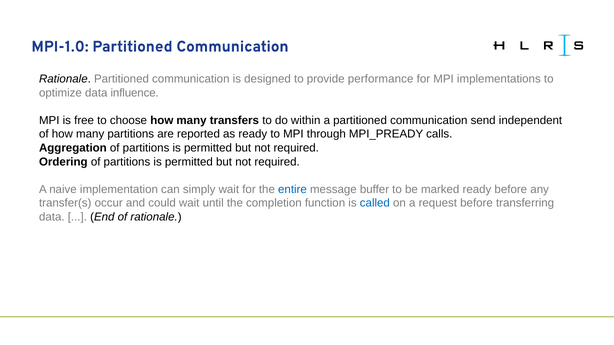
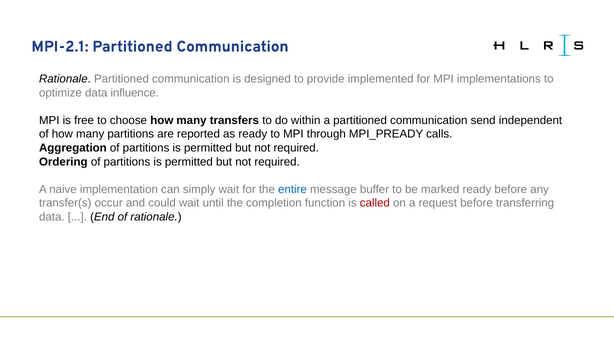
MPI-1.0: MPI-1.0 -> MPI-2.1 (60, 47)
performance: performance -> implemented (381, 79)
called colour: blue -> red (375, 203)
